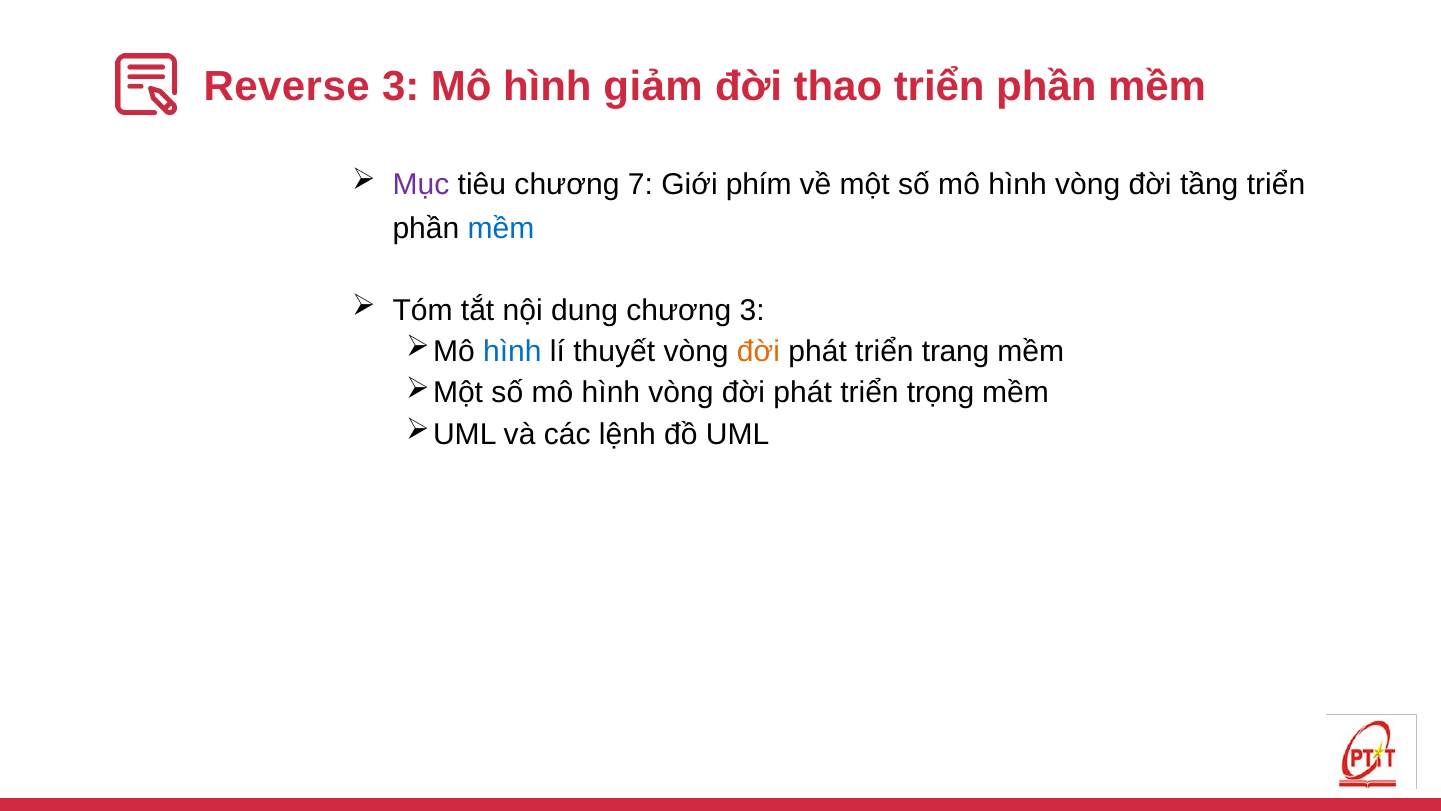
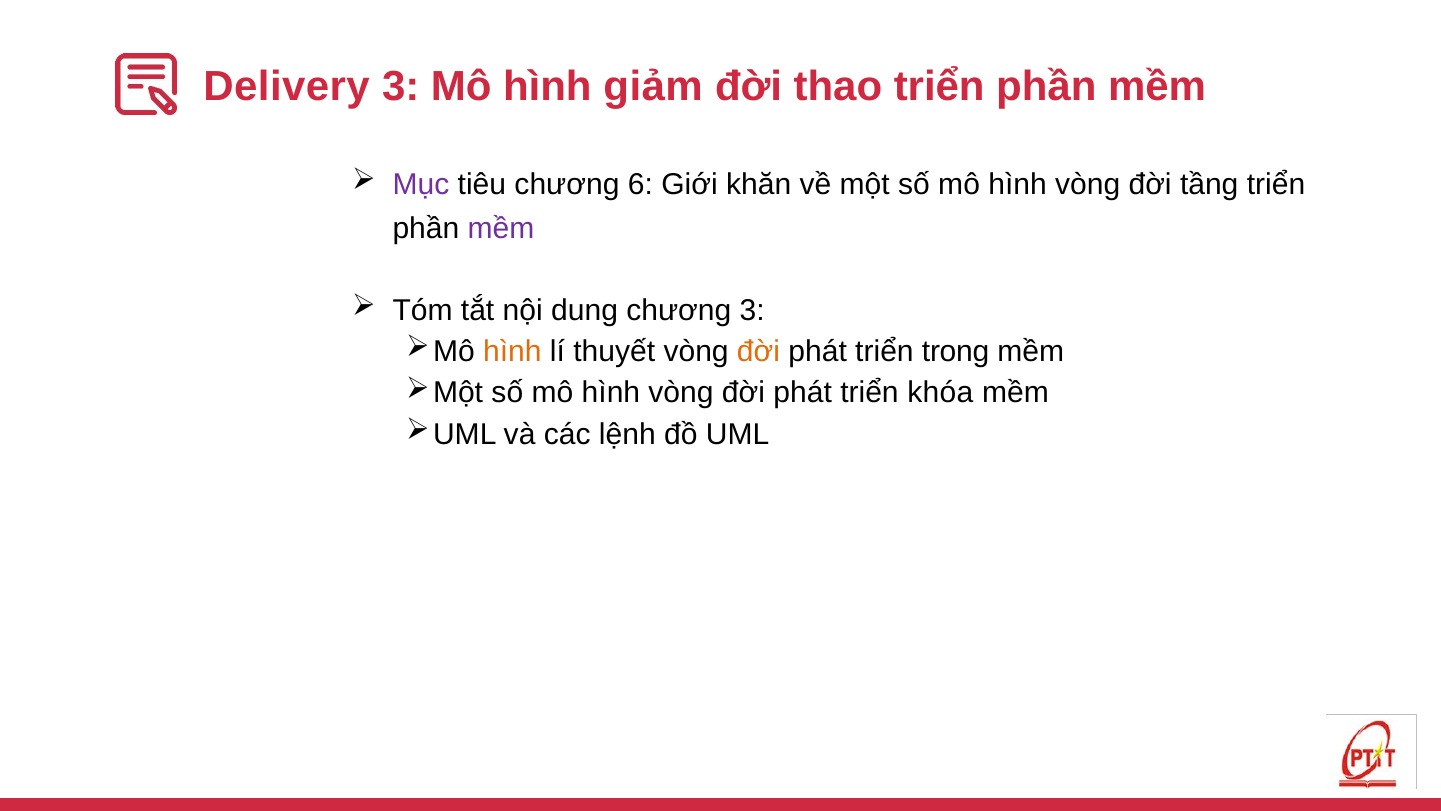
Reverse: Reverse -> Delivery (287, 87)
7: 7 -> 6 (640, 185)
phím: phím -> khăn (759, 185)
mềm colour: blue -> purple (501, 228)
hình colour: blue -> orange (512, 351)
trang: trang -> trong (956, 351)
trọng: trọng -> khóa (940, 393)
